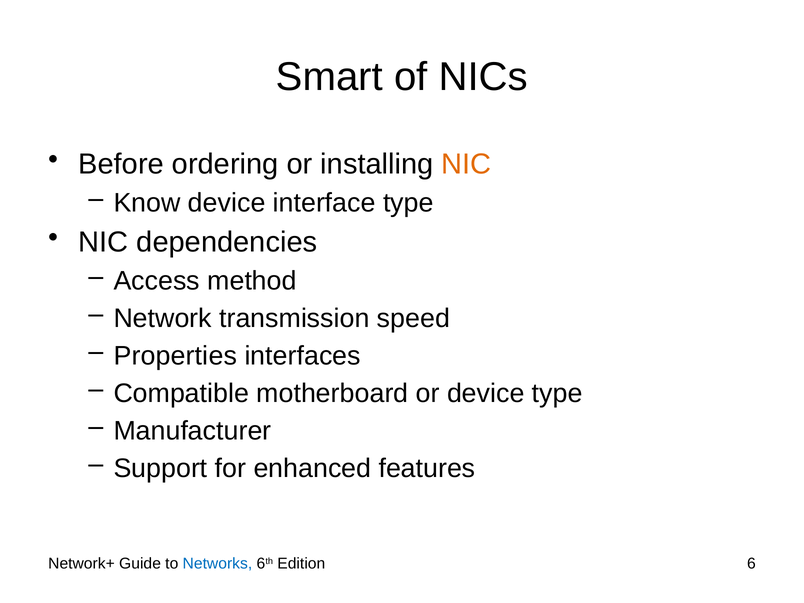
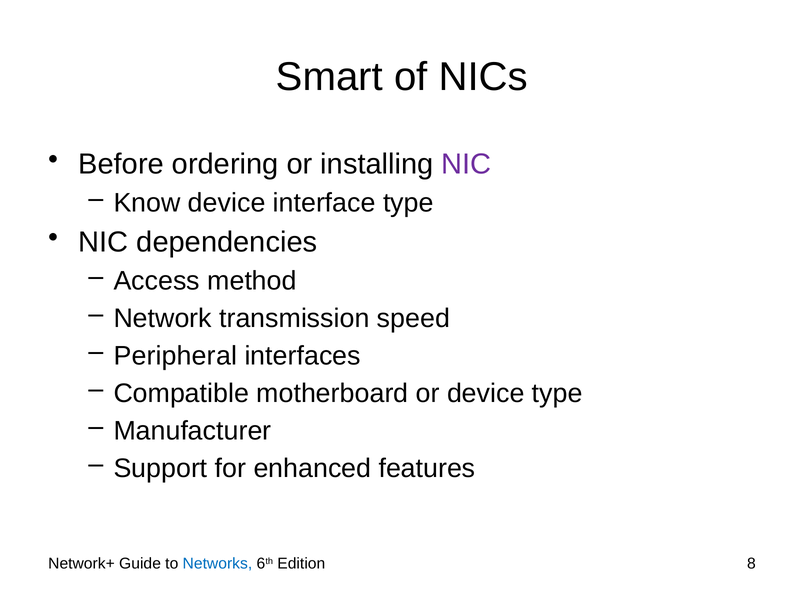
NIC colour: orange -> purple (466, 164)
Properties: Properties -> Peripheral (175, 356)
6: 6 -> 8 (751, 564)
